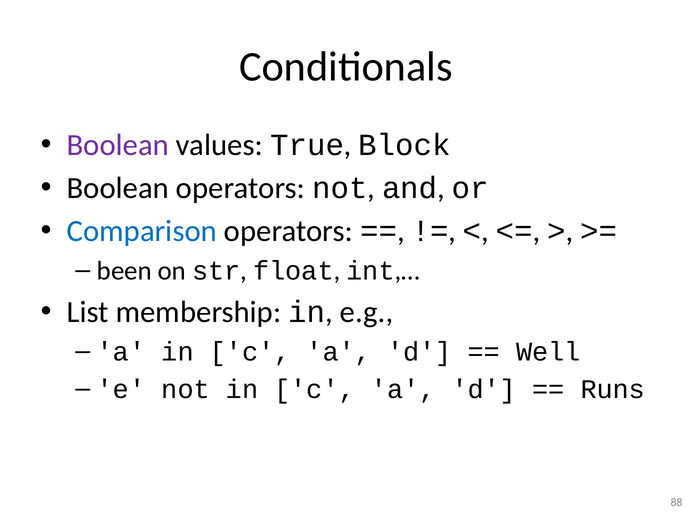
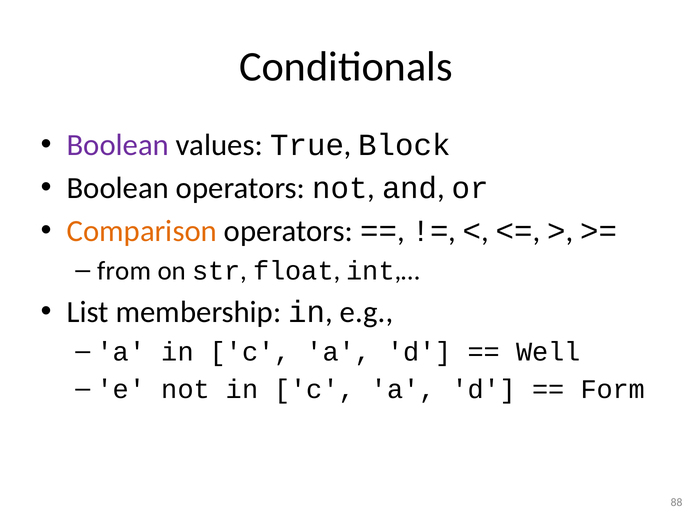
Comparison colour: blue -> orange (142, 231)
been: been -> from (124, 271)
Runs: Runs -> Form (613, 390)
